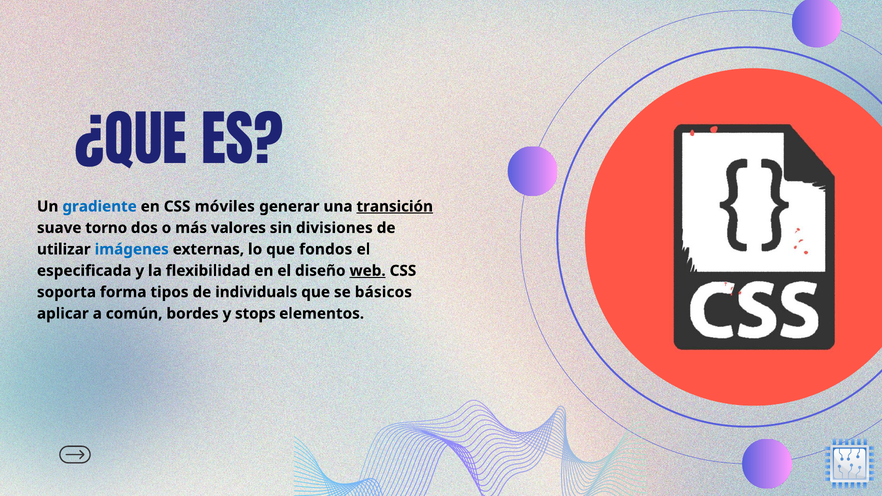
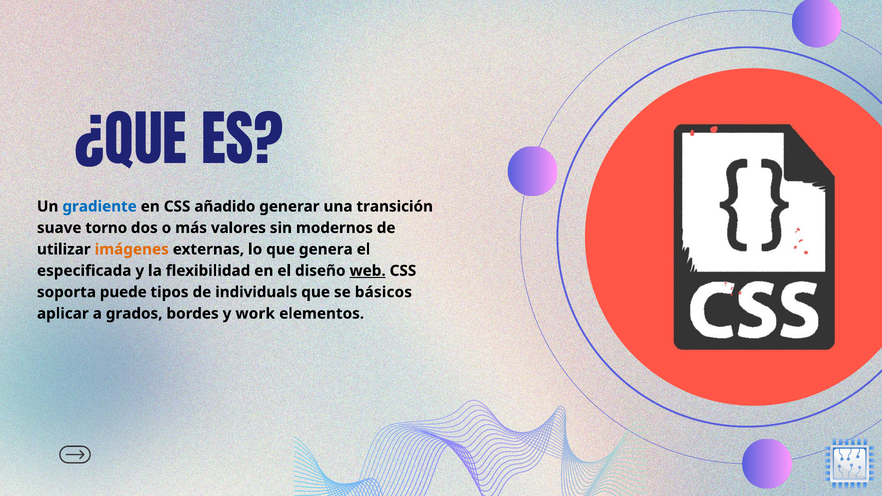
móviles: móviles -> añadido (225, 207)
transición underline: present -> none (395, 207)
divisiones: divisiones -> modernos (334, 228)
imágenes colour: blue -> orange (132, 249)
fondos: fondos -> genera (326, 249)
forma: forma -> puede (123, 292)
común: común -> grados (134, 314)
stops: stops -> work (255, 314)
